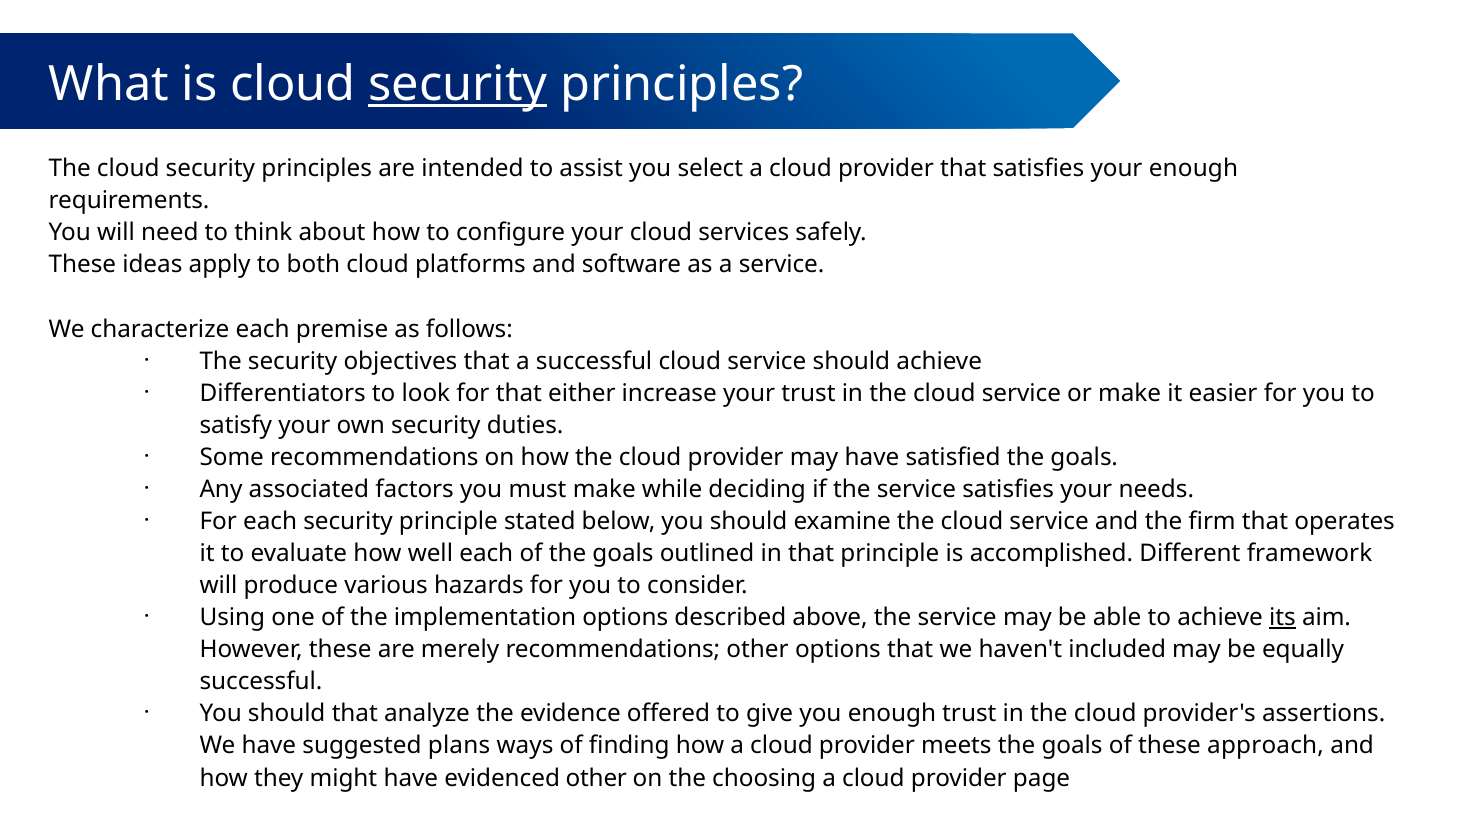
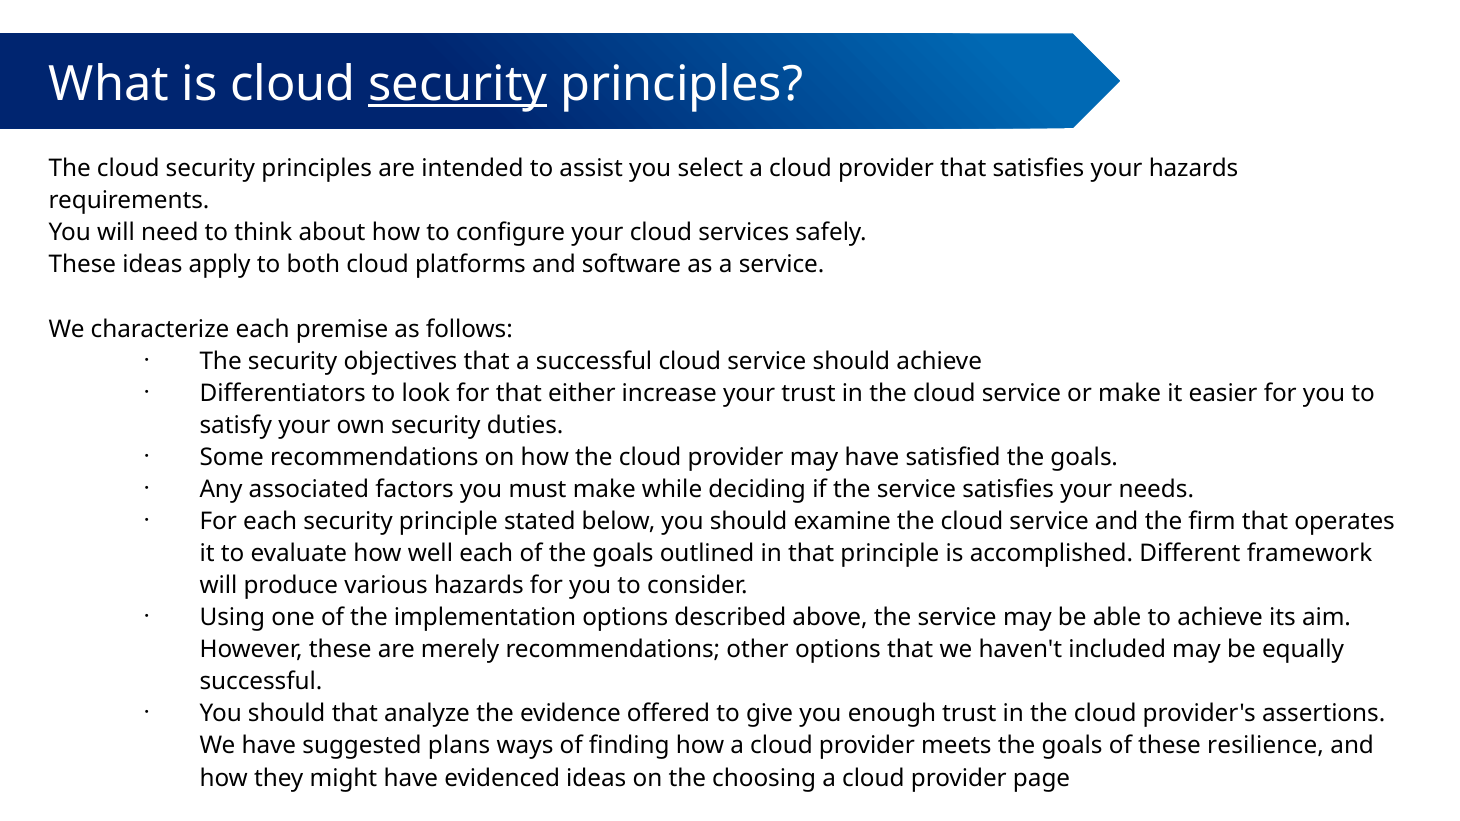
your enough: enough -> hazards (1194, 169)
its underline: present -> none (1282, 618)
approach: approach -> resilience (1266, 746)
evidenced other: other -> ideas (596, 778)
